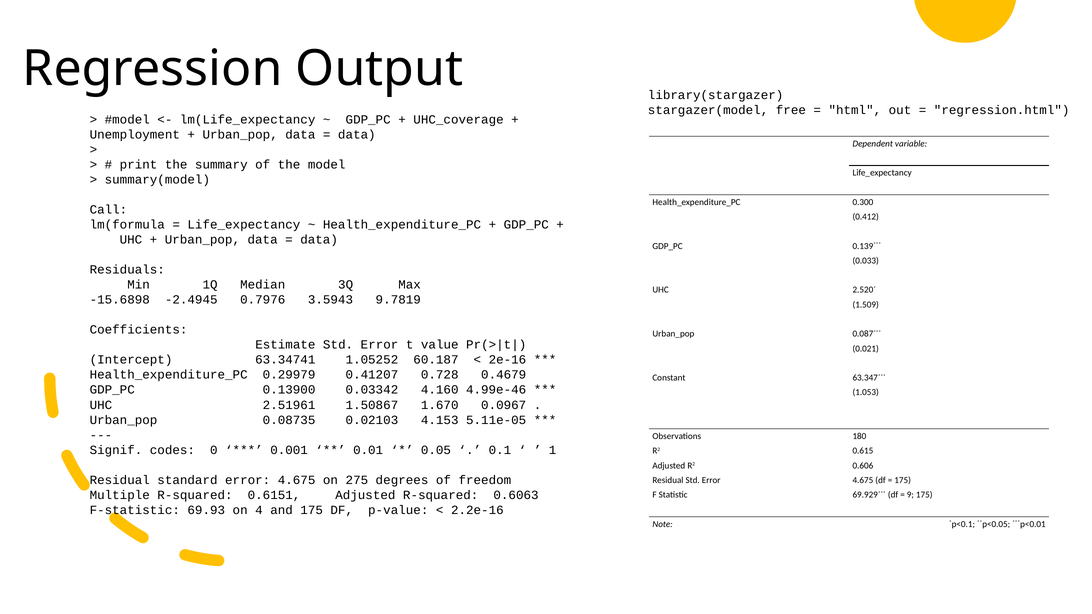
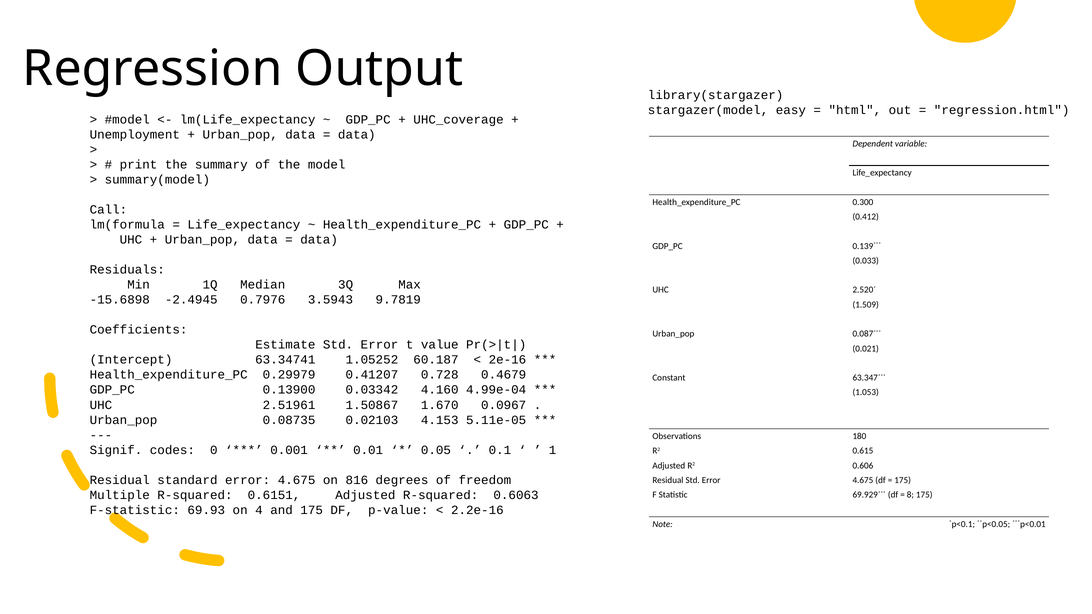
free: free -> easy (791, 110)
4.99e-46: 4.99e-46 -> 4.99e-04 (496, 390)
275: 275 -> 816 (357, 480)
9: 9 -> 8 (910, 495)
